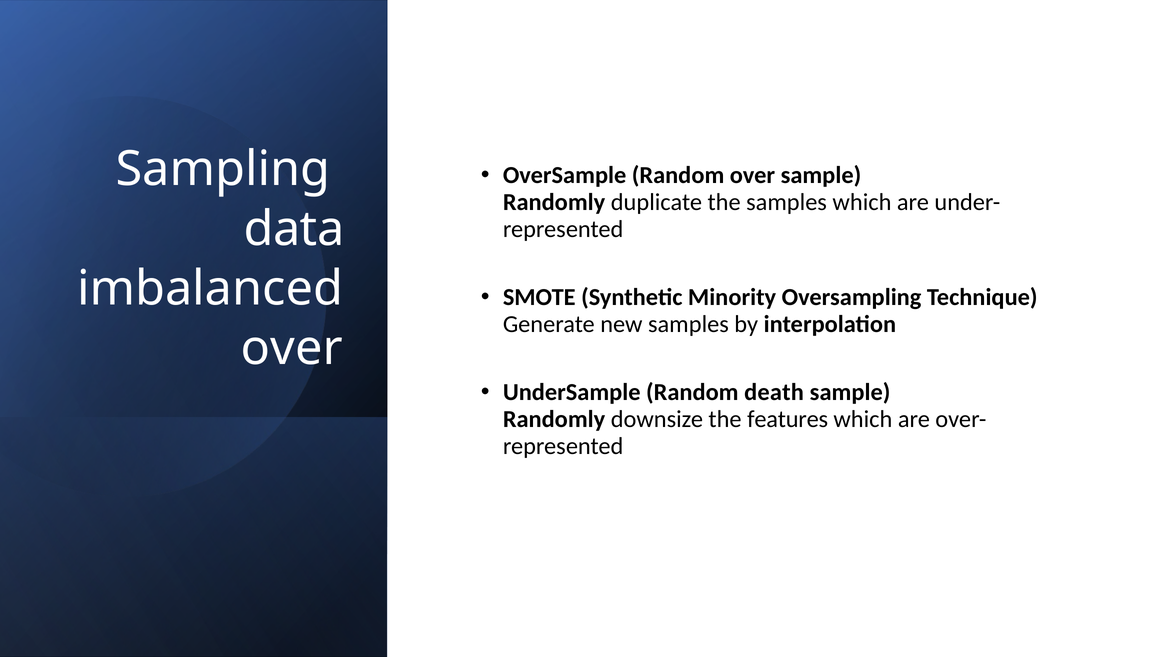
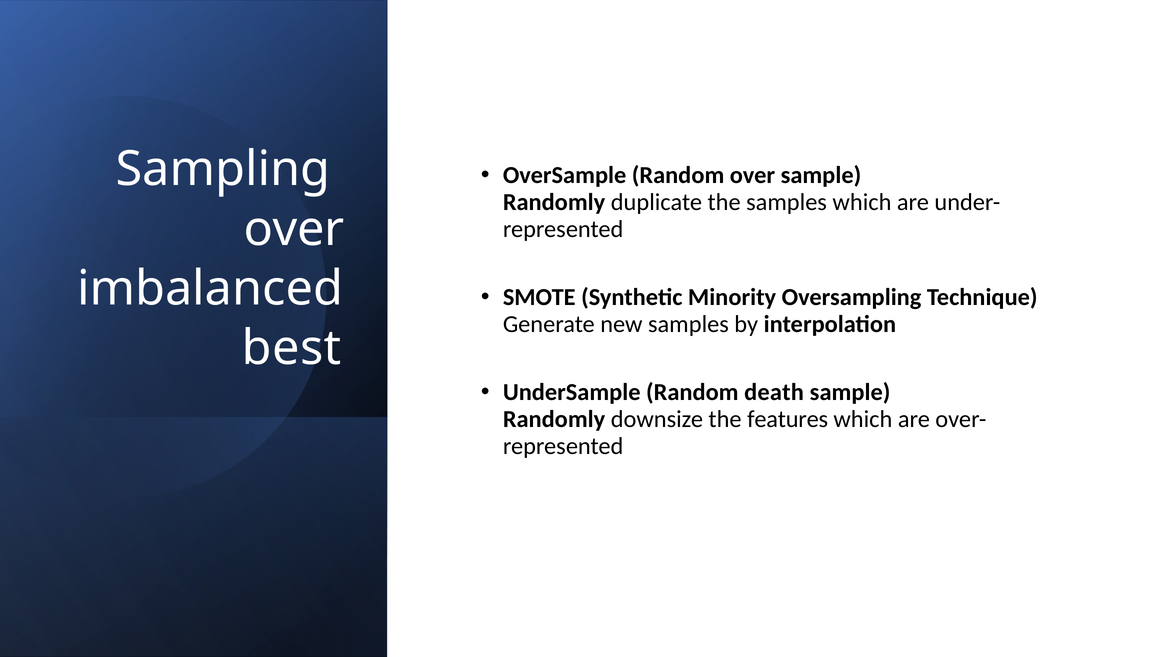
data: data -> over (294, 229)
over: over -> best (292, 349)
